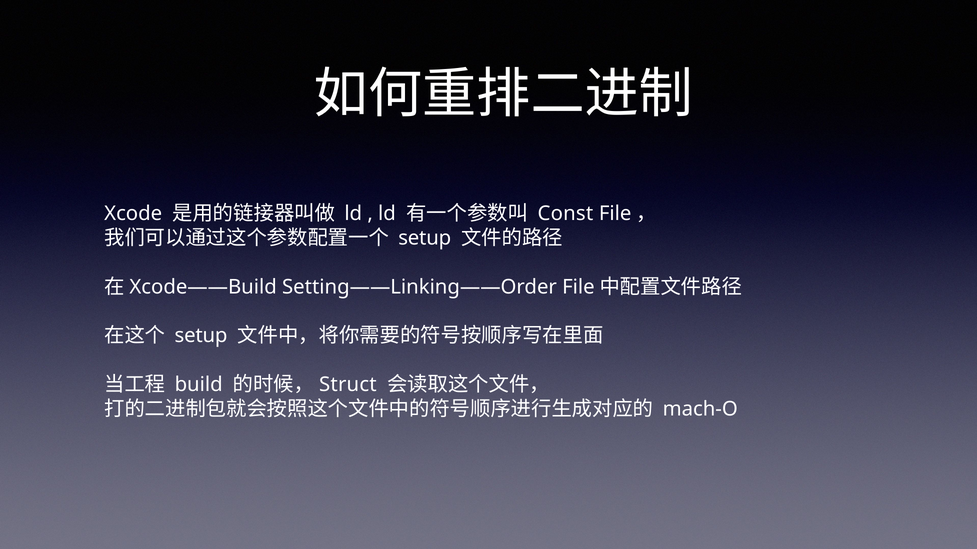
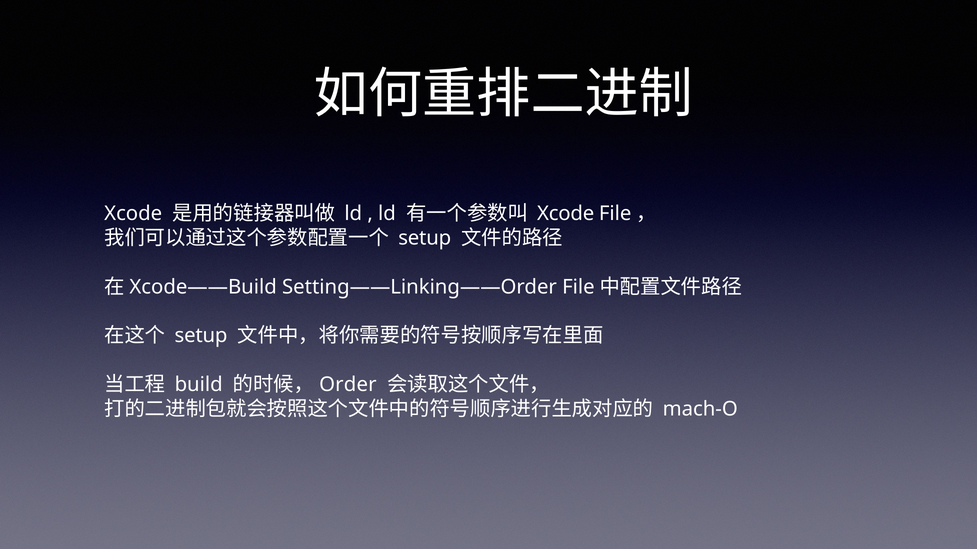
Const: Const -> Xcode (566, 214)
Struct: Struct -> Order (348, 385)
